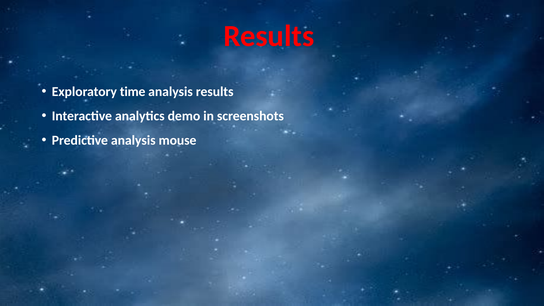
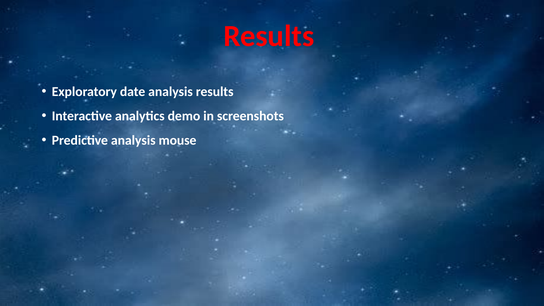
time: time -> date (133, 92)
